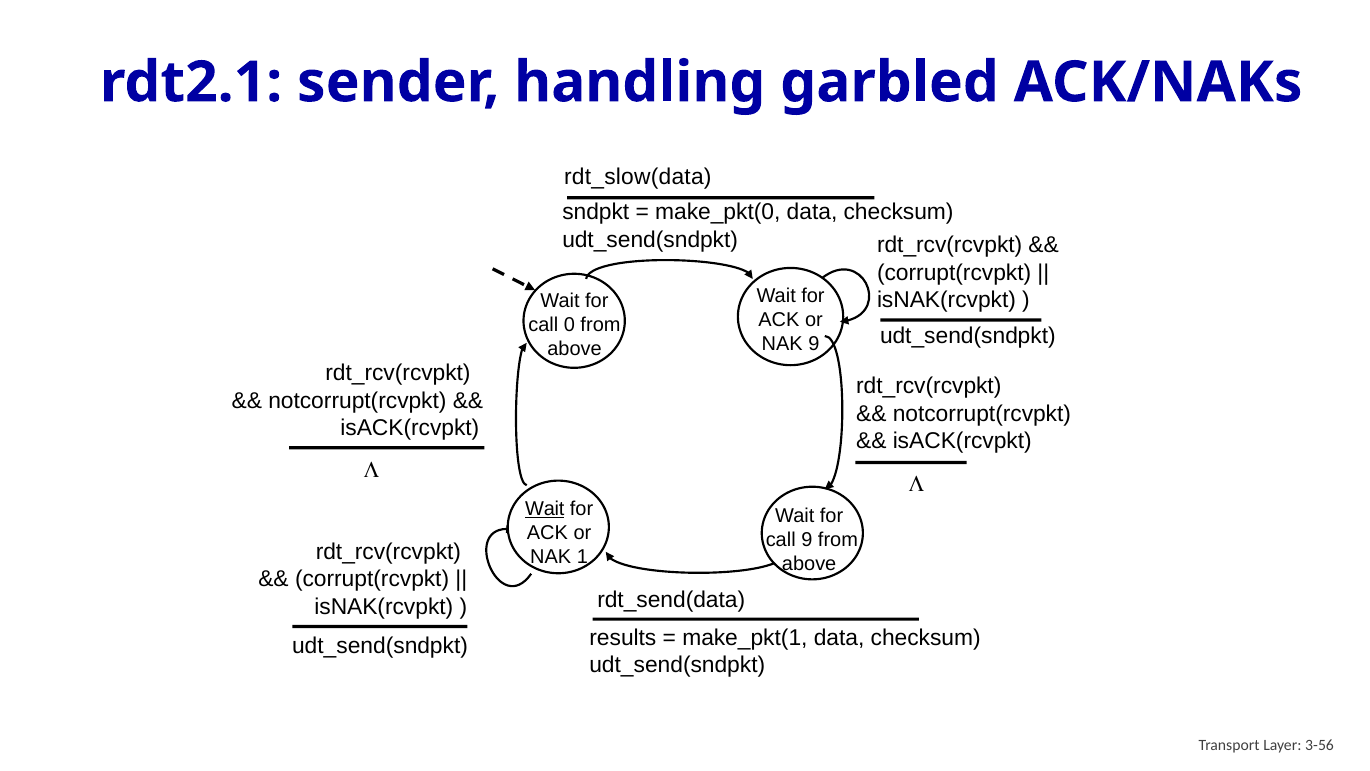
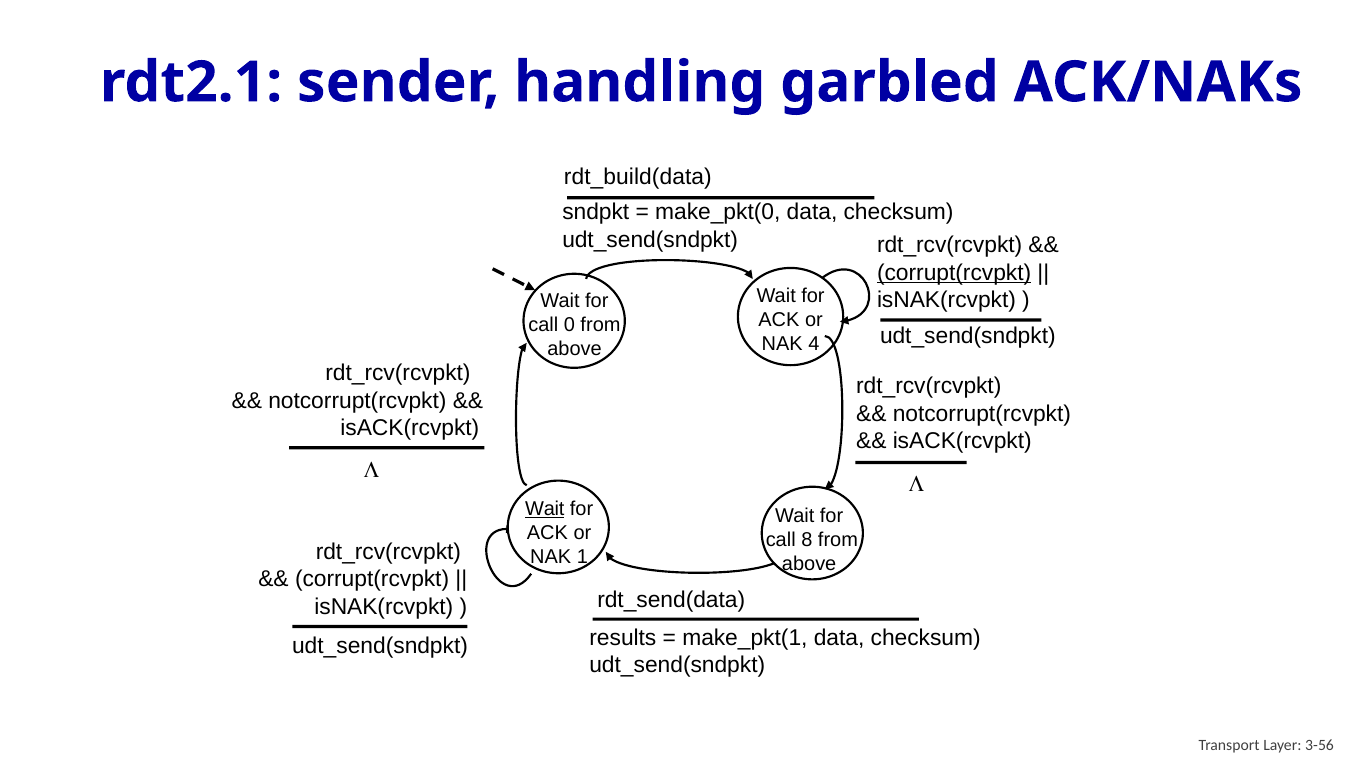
rdt_slow(data: rdt_slow(data -> rdt_build(data (638, 177)
corrupt(rcvpkt underline: none -> present (954, 272)
NAK 9: 9 -> 4 (814, 344)
call 9: 9 -> 8 (807, 539)
